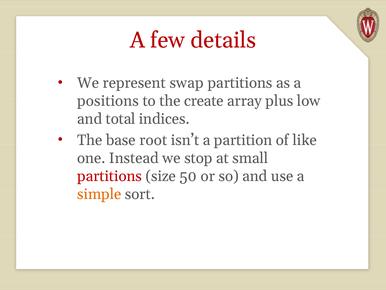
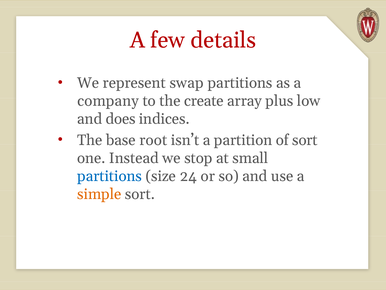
positions: positions -> company (108, 101)
total: total -> does (121, 119)
of like: like -> sort (305, 140)
partitions colour: red -> blue (110, 176)
50: 50 -> 24 (188, 176)
